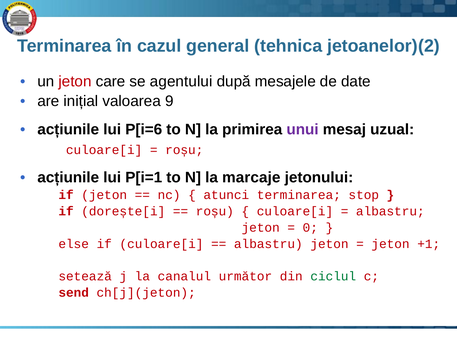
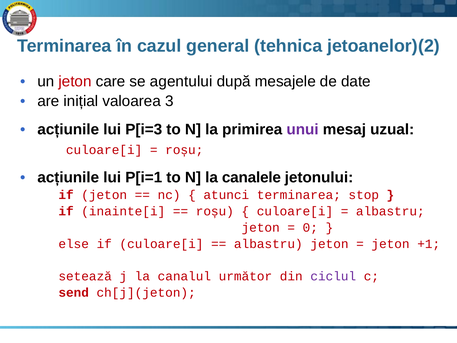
9: 9 -> 3 (169, 101)
P[i=6: P[i=6 -> P[i=3 (144, 129)
marcaje: marcaje -> canalele (251, 177)
dorește[i: dorește[i -> inainte[i (123, 211)
ciclul colour: green -> purple (333, 276)
